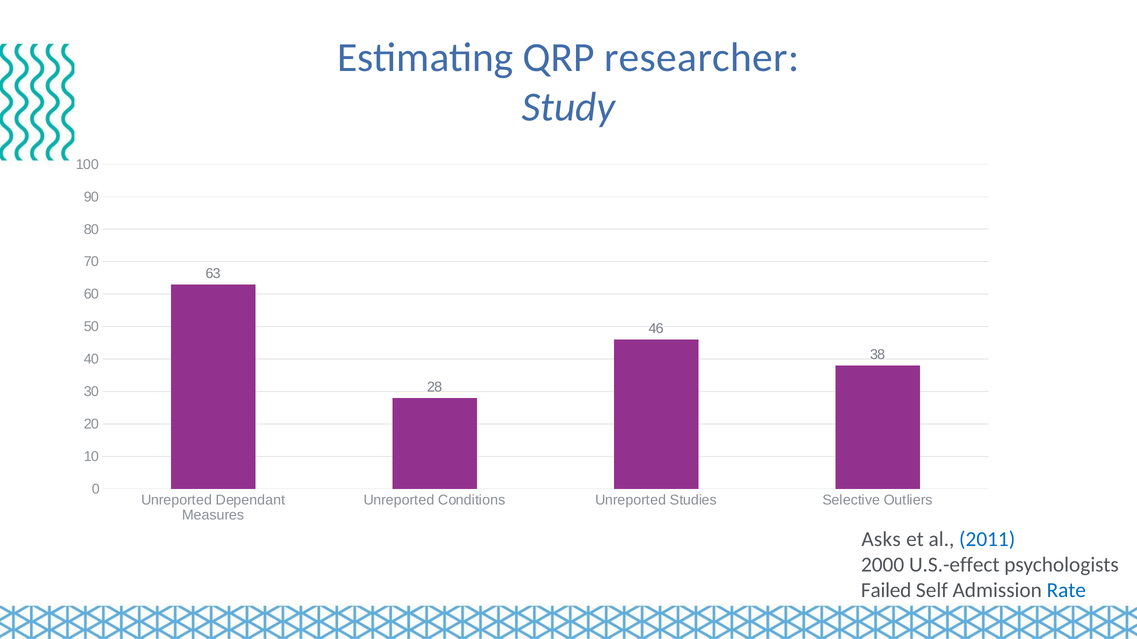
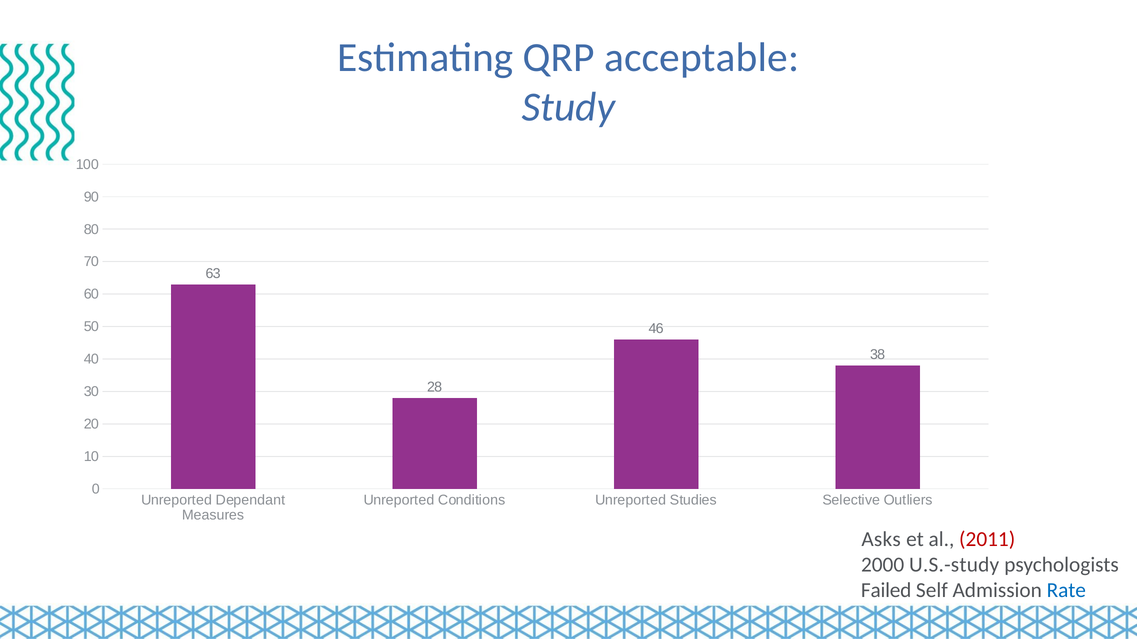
researcher: researcher -> acceptable (702, 58)
2011 colour: blue -> red (987, 540)
U.S.-effect: U.S.-effect -> U.S.-study (954, 565)
